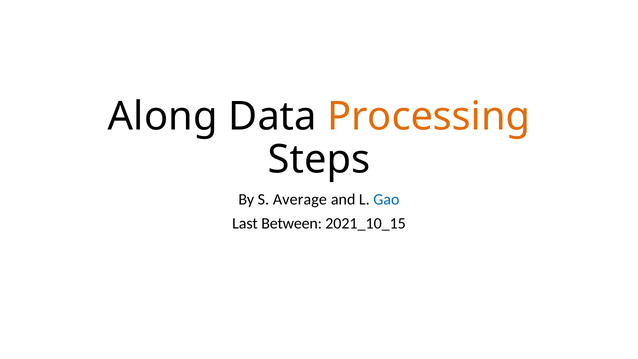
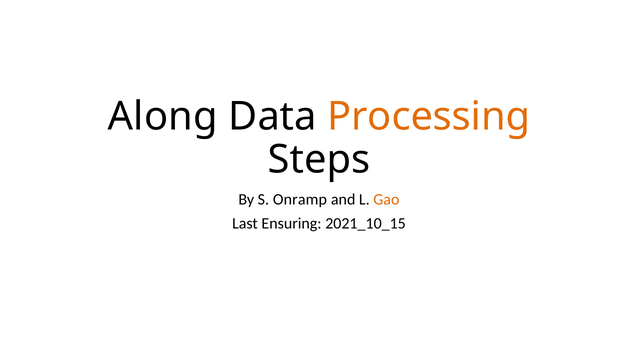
Average: Average -> Onramp (300, 199)
Gao colour: blue -> orange (386, 199)
Between: Between -> Ensuring (292, 223)
